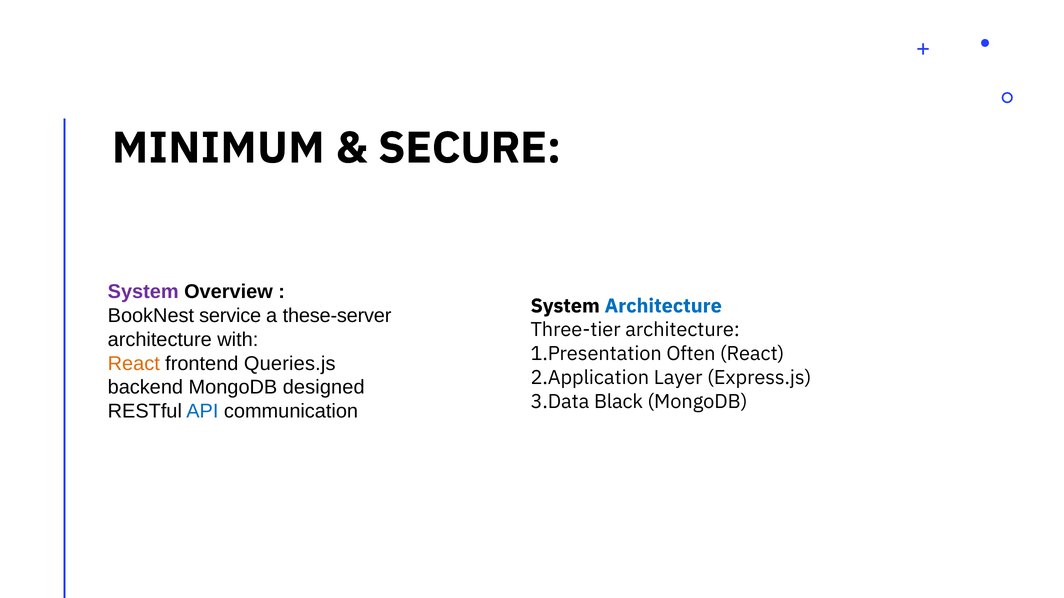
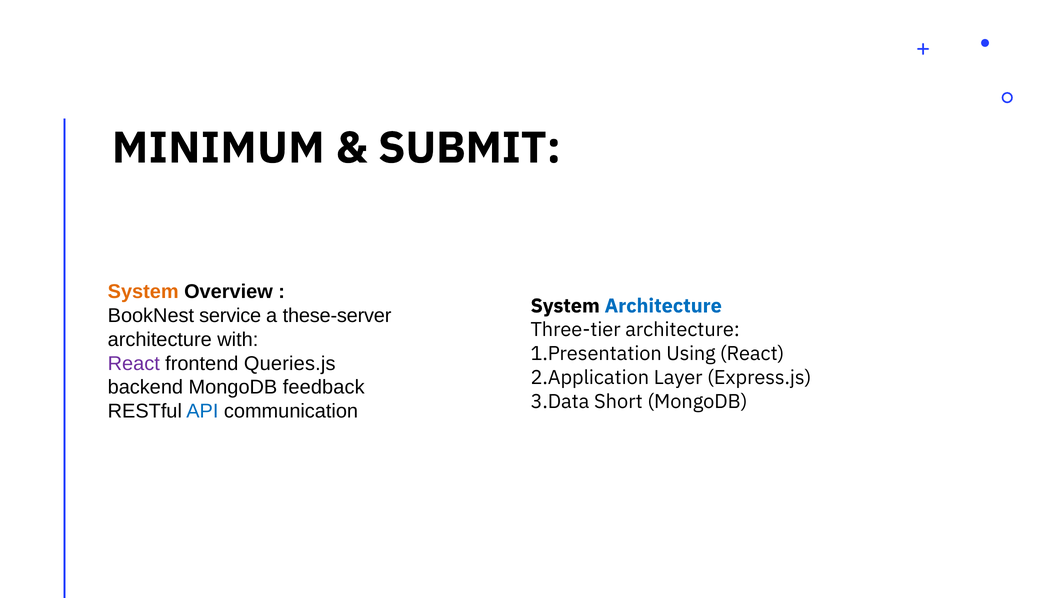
SECURE: SECURE -> SUBMIT (470, 148)
System colour: purple -> orange (143, 292)
Often: Often -> Using (691, 354)
React colour: orange -> purple (134, 364)
designed: designed -> feedback (324, 388)
Black: Black -> Short (618, 402)
